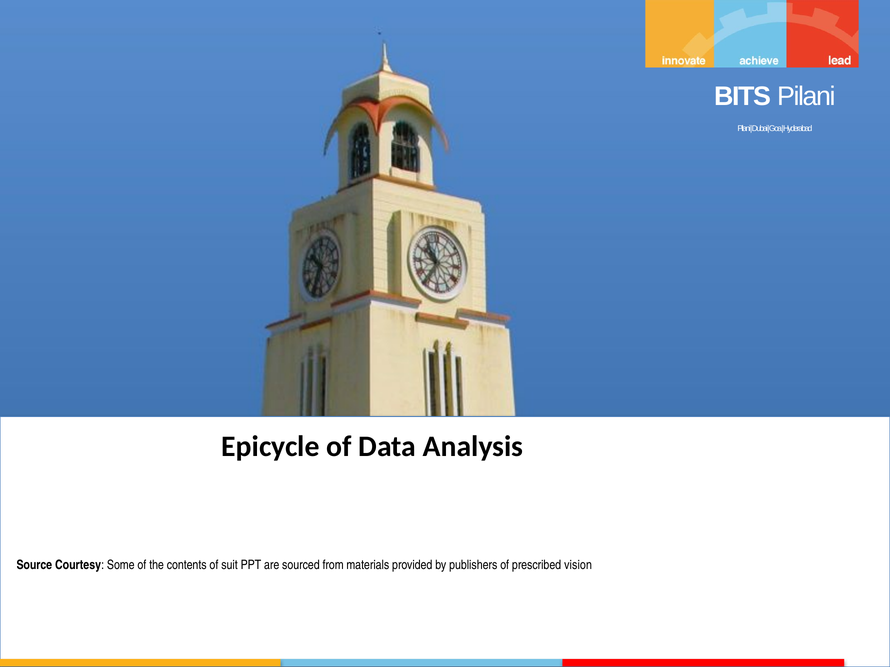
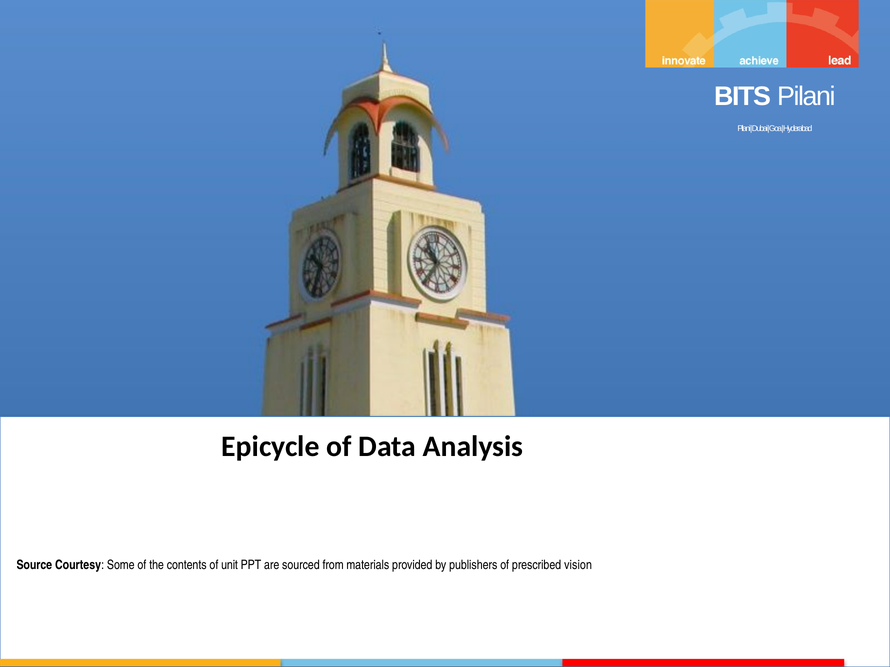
suit: suit -> unit (230, 565)
